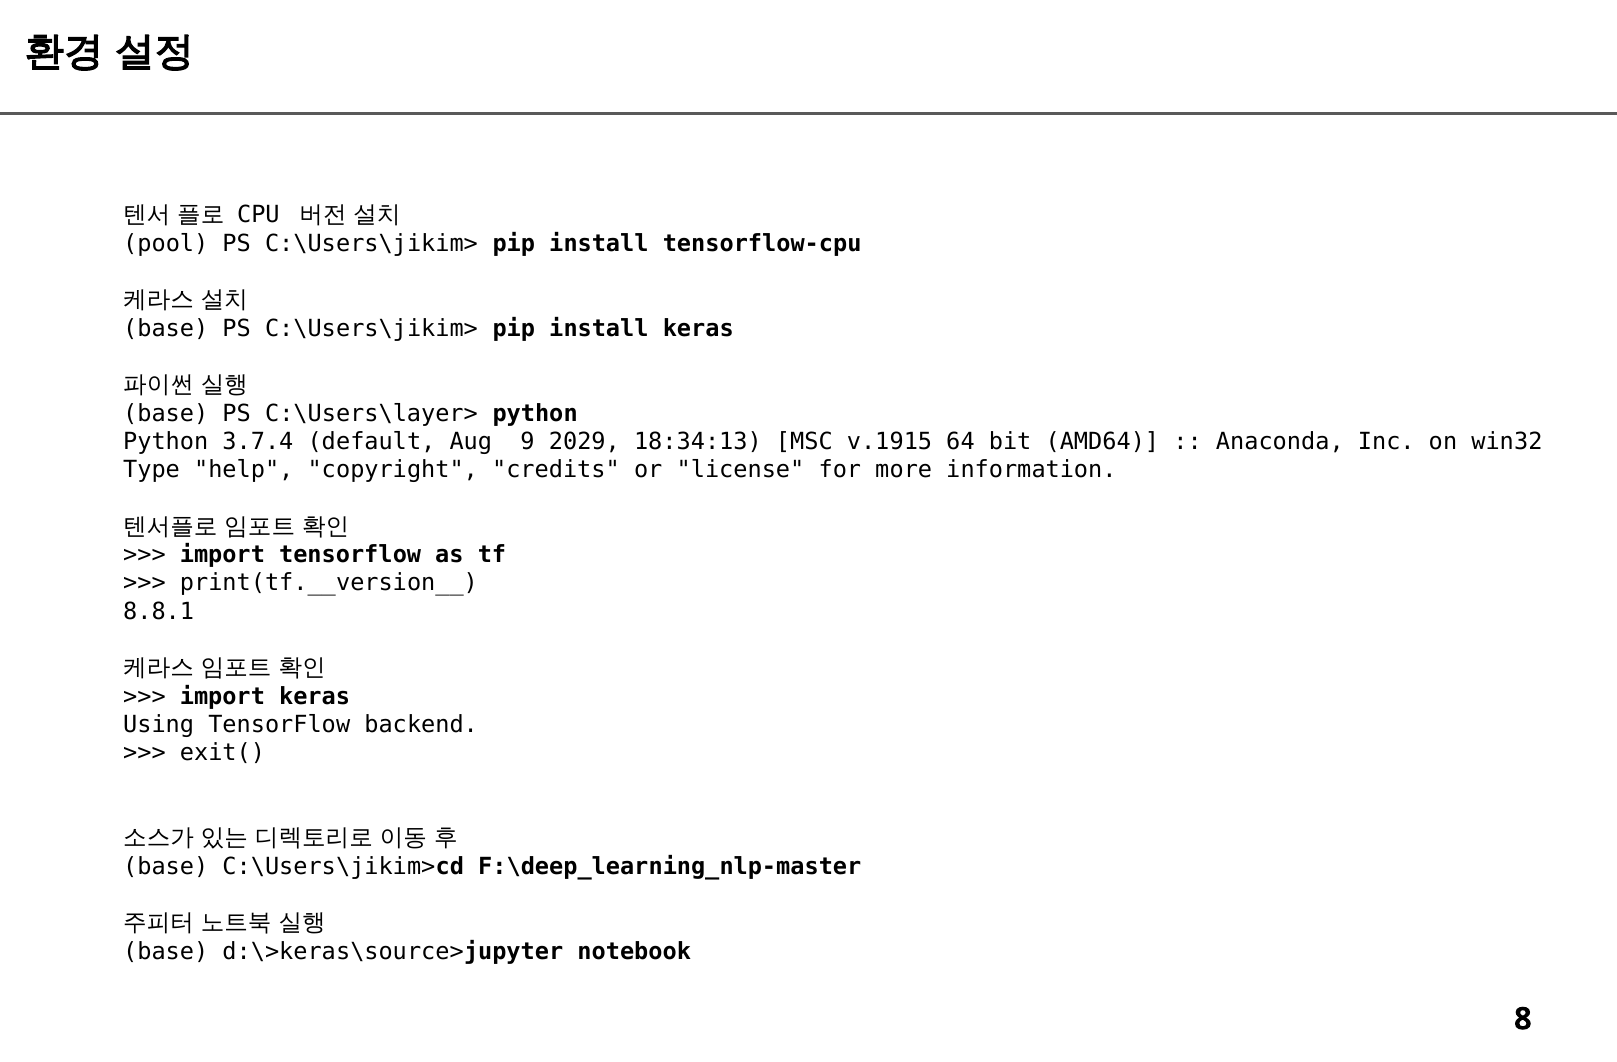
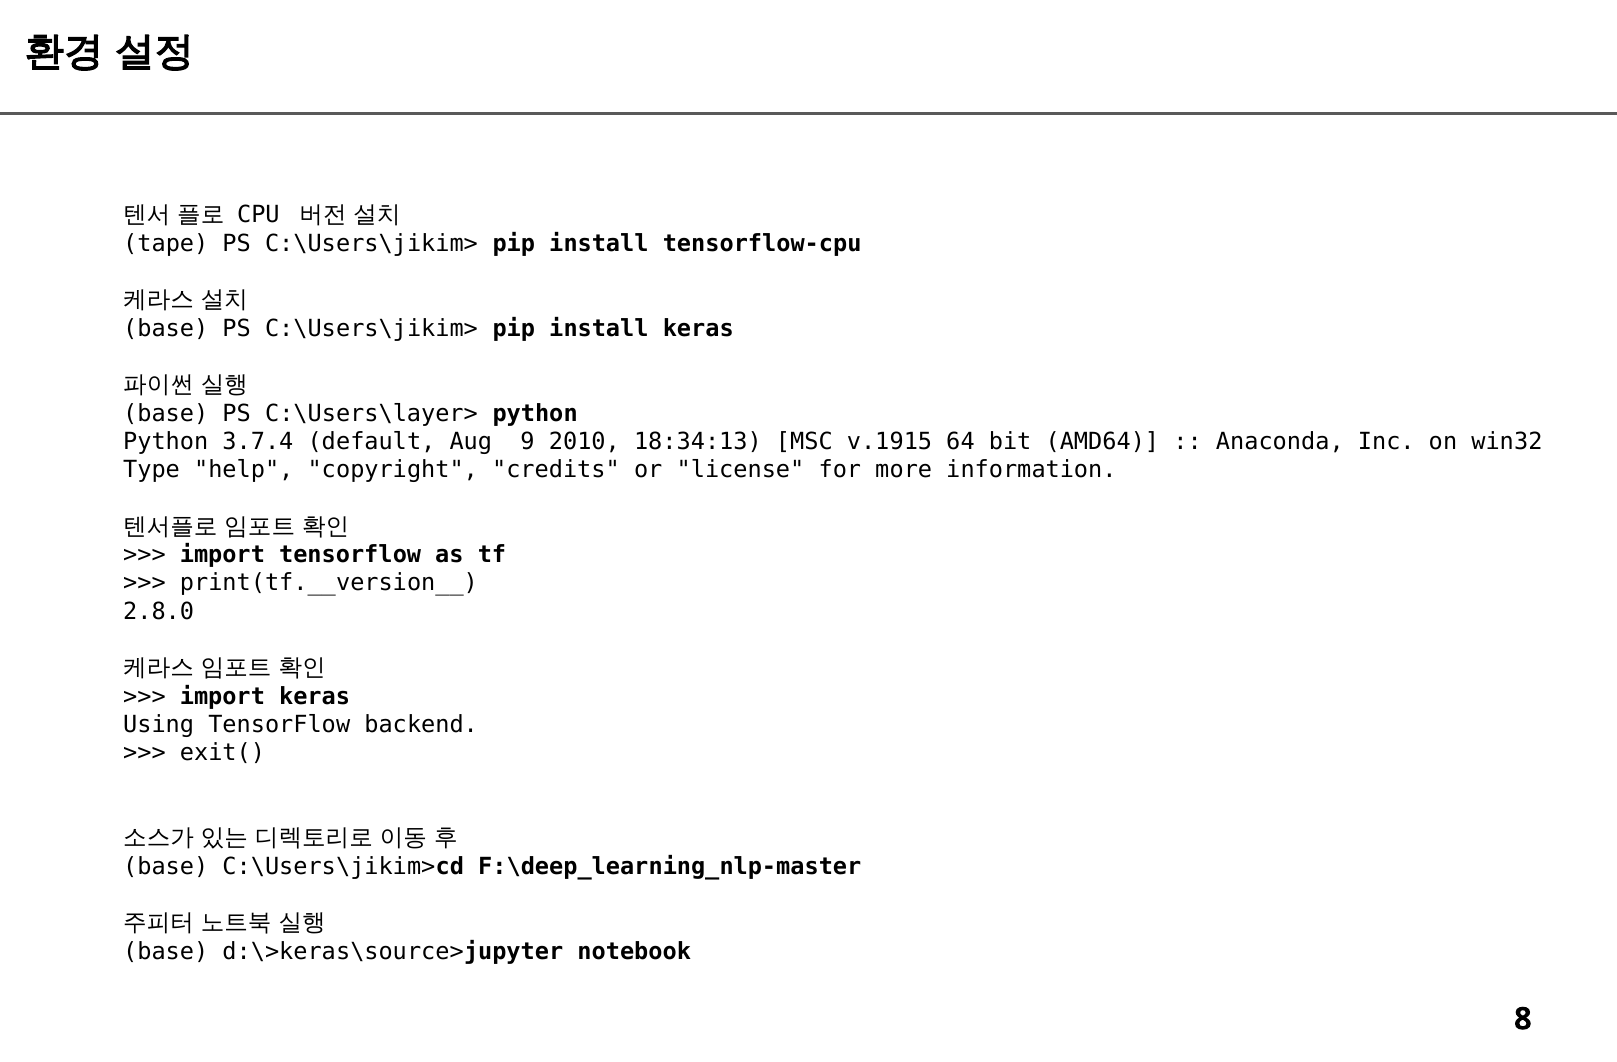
pool: pool -> tape (166, 243)
2029: 2029 -> 2010 (584, 442)
8.8.1: 8.8.1 -> 2.8.0 (159, 612)
